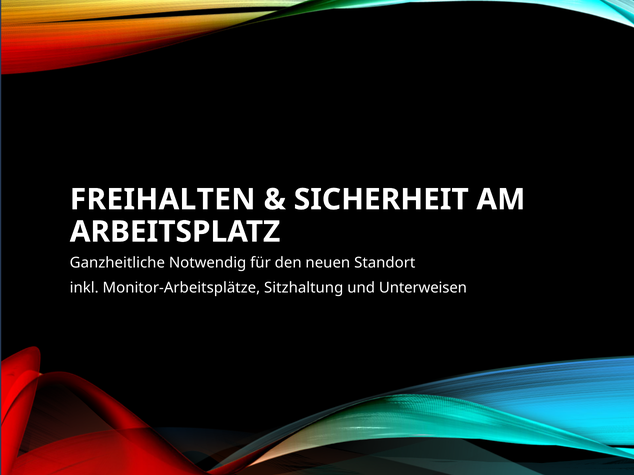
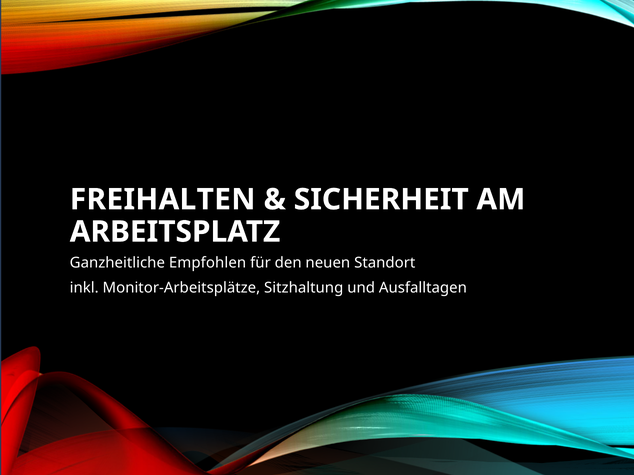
Notwendig: Notwendig -> Empfohlen (208, 263)
Unterweisen: Unterweisen -> Ausfalltagen (423, 288)
